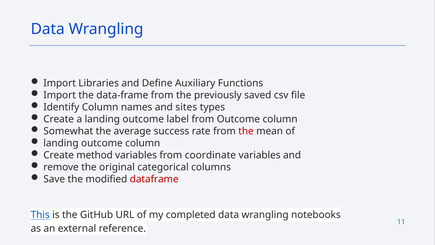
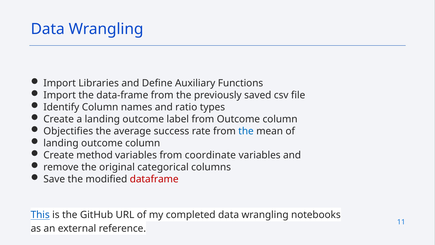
sites: sites -> ratio (186, 107)
Somewhat: Somewhat -> Objectifies (68, 131)
the colour: red -> blue (246, 131)
